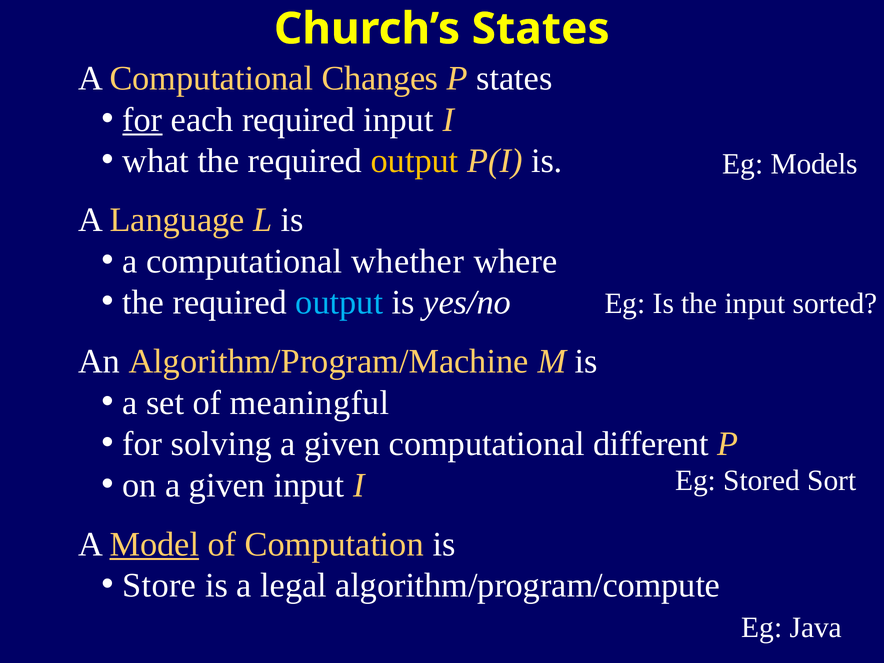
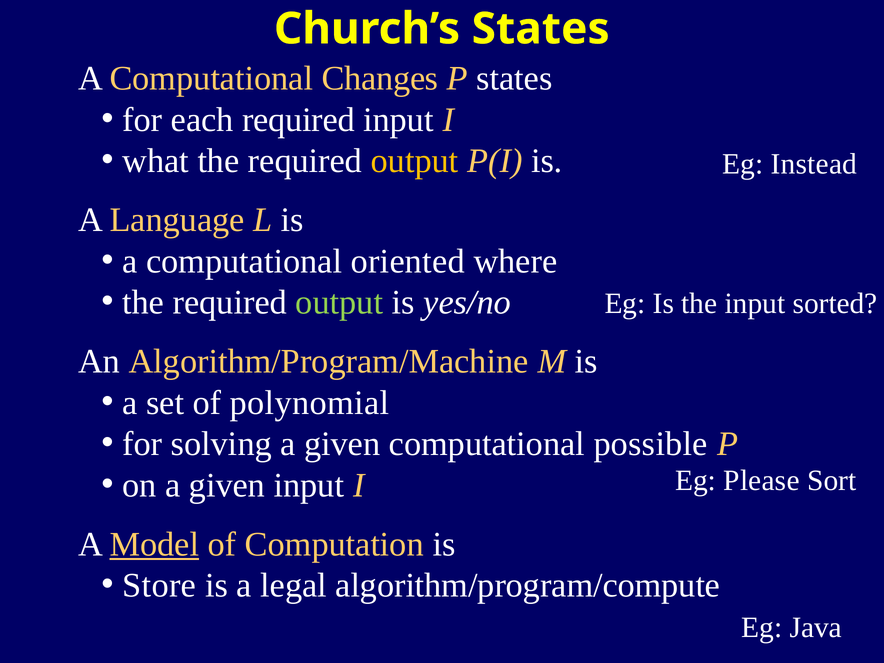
for underline: present -> none (142, 120)
Models: Models -> Instead (814, 164)
whether: whether -> oriented (408, 261)
output colour: light blue -> light green (339, 303)
meaningful: meaningful -> polynomial (310, 403)
different: different -> possible (651, 444)
Stored: Stored -> Please (762, 480)
